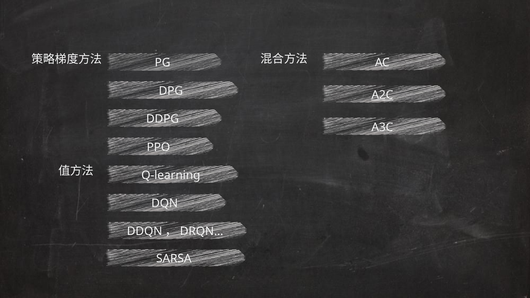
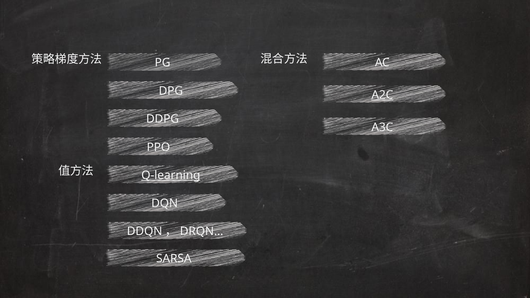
Q-learning underline: none -> present (171, 175)
